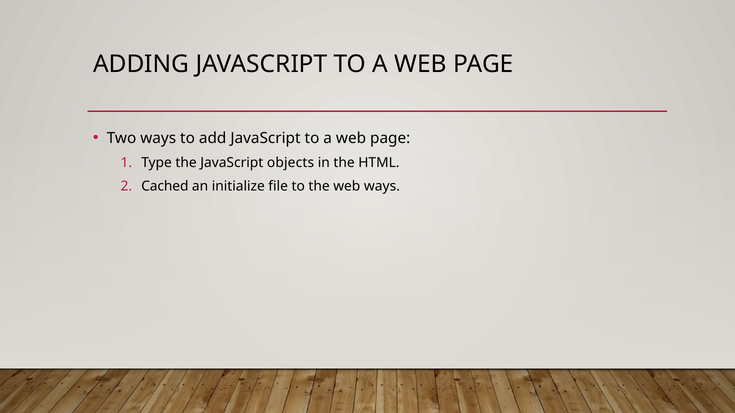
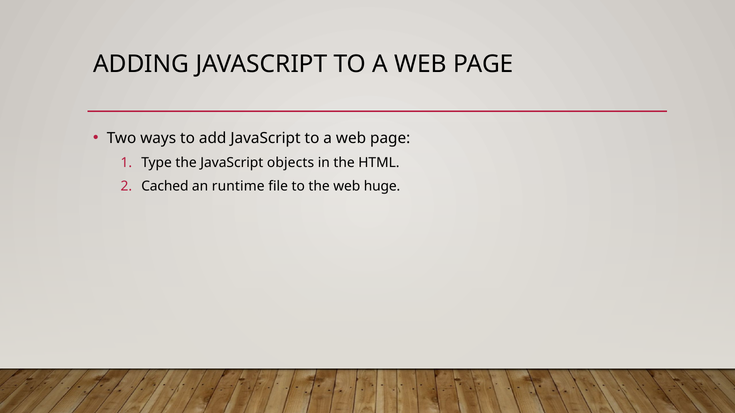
initialize: initialize -> runtime (238, 186)
web ways: ways -> huge (382, 186)
